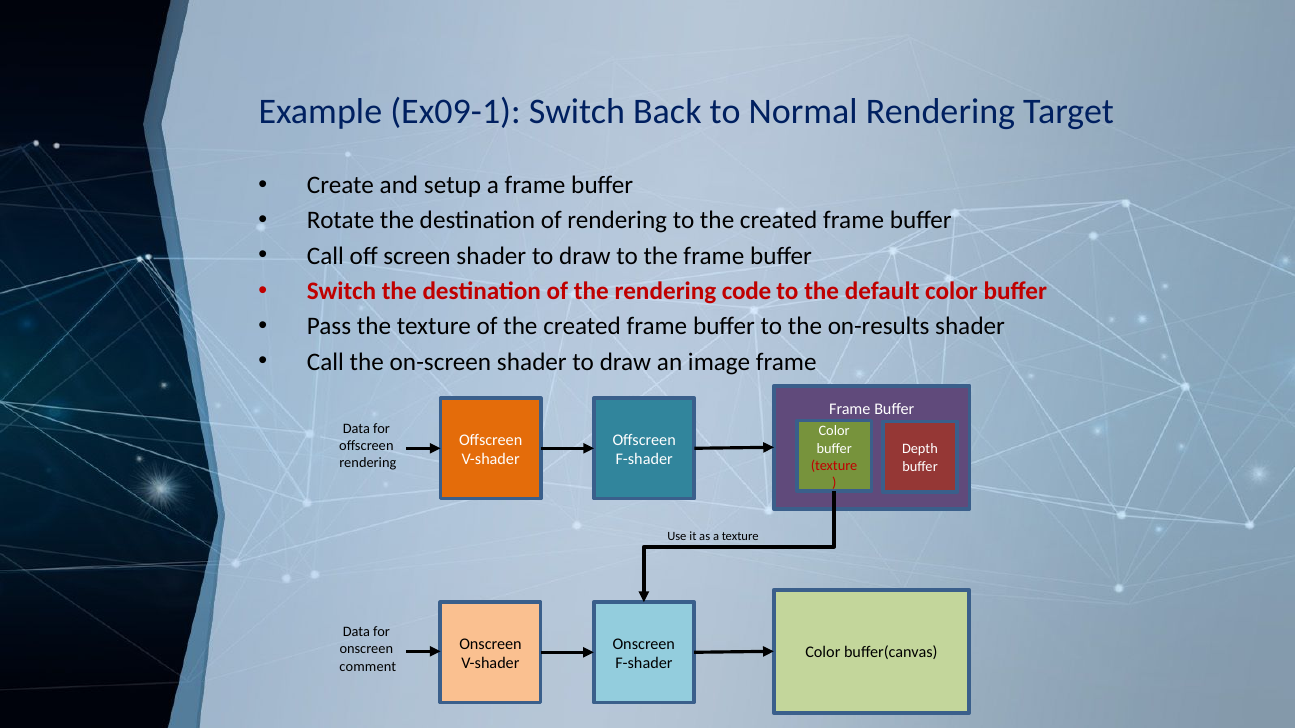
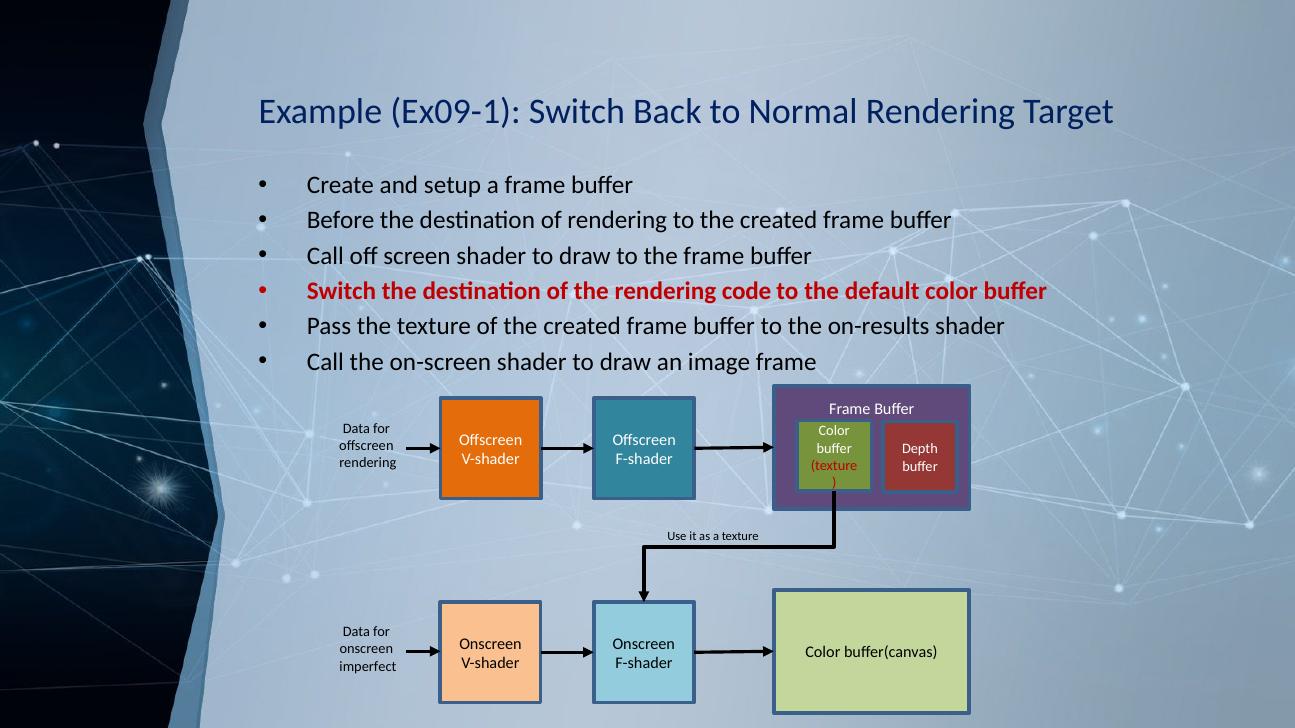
Rotate: Rotate -> Before (341, 221)
comment: comment -> imperfect (368, 667)
